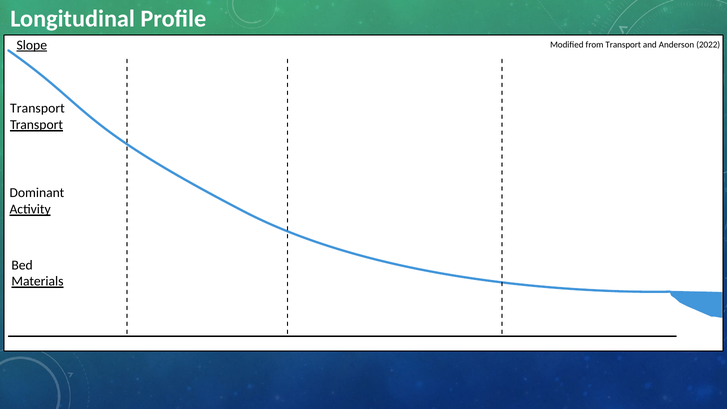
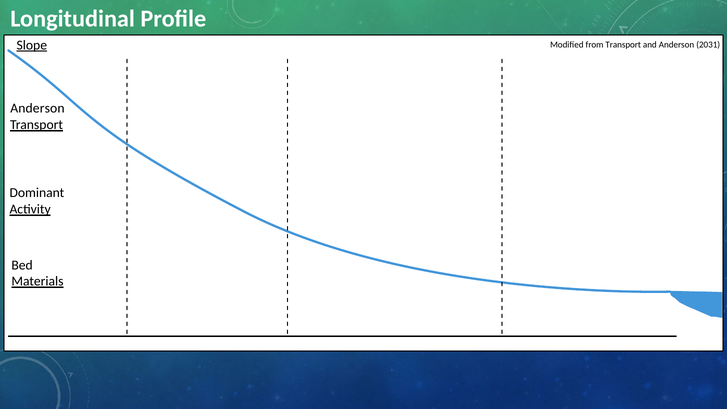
2022: 2022 -> 2031 (708, 45)
Transport: Transport -> Anderson (37, 108)
